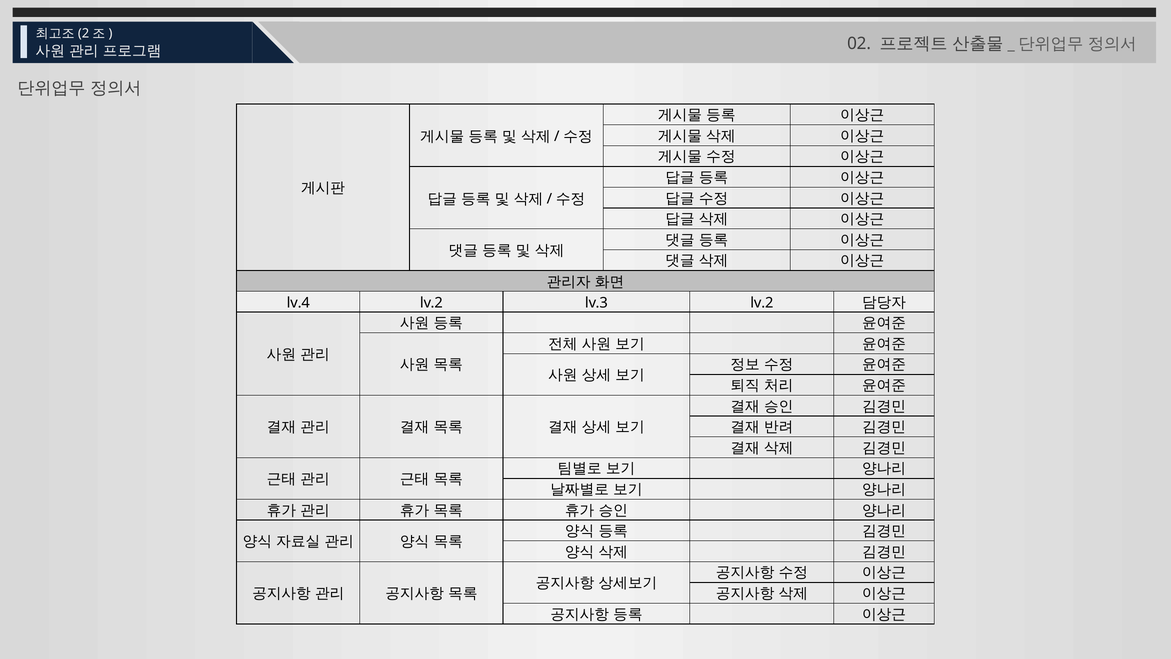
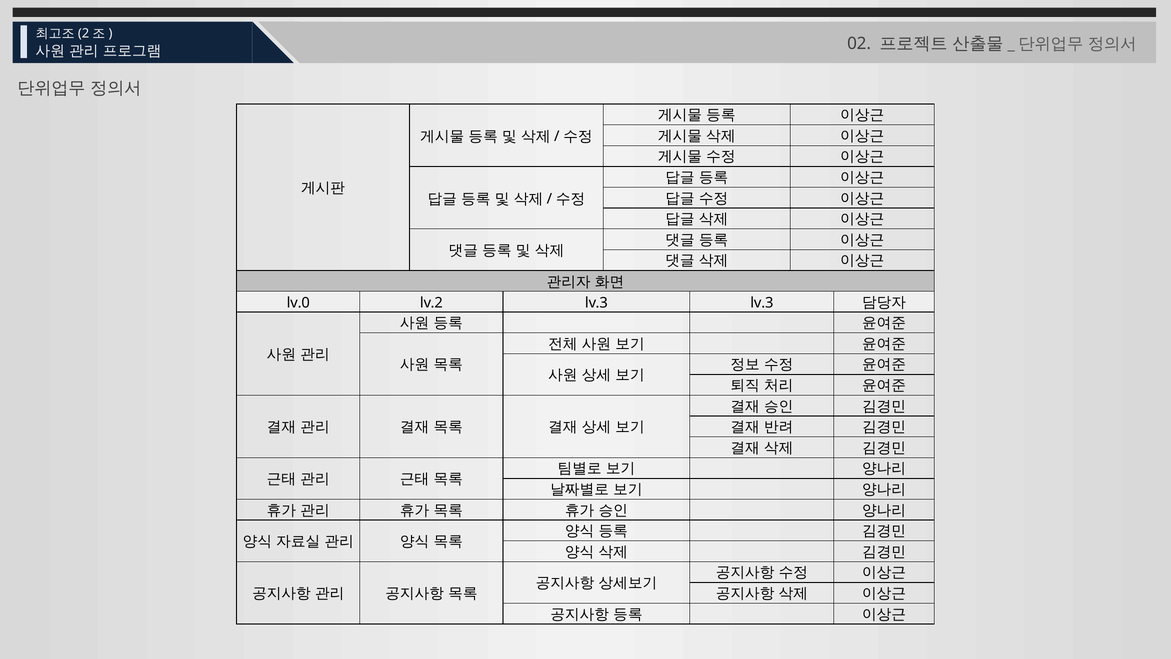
lv.4: lv.4 -> lv.0 (298, 303)
lv.3 lv.2: lv.2 -> lv.3 (762, 303)
